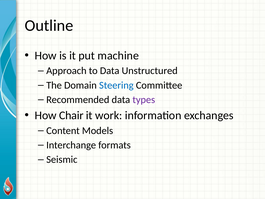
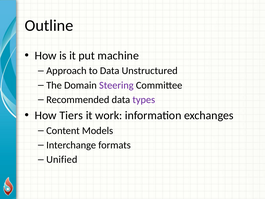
Steering colour: blue -> purple (116, 85)
Chair: Chair -> Tiers (71, 115)
Seismic: Seismic -> Unified (62, 159)
